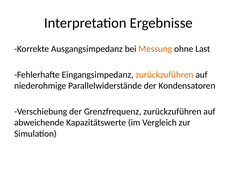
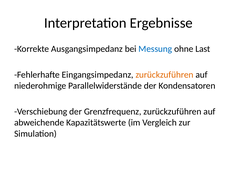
Messung colour: orange -> blue (155, 49)
